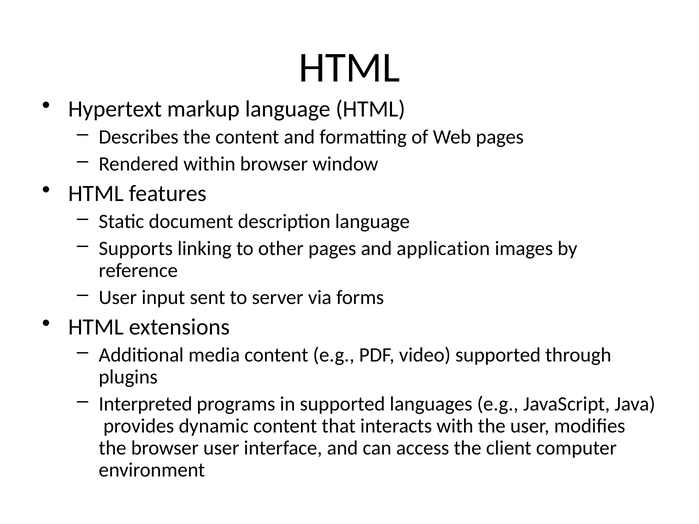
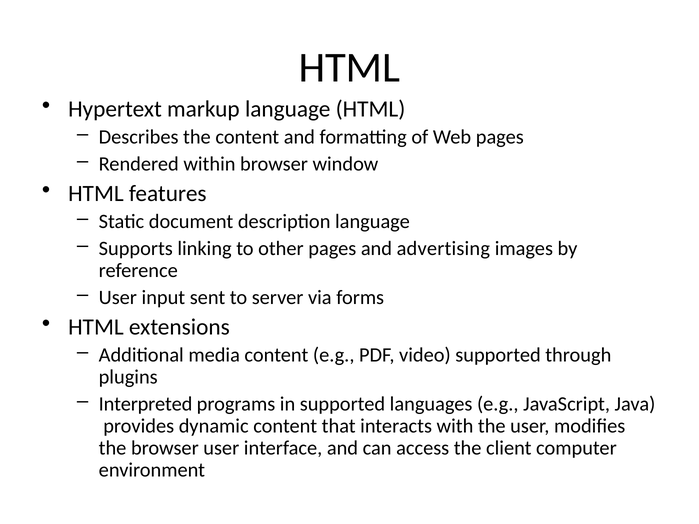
application: application -> advertising (443, 249)
